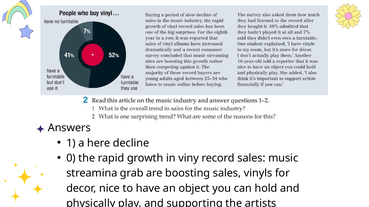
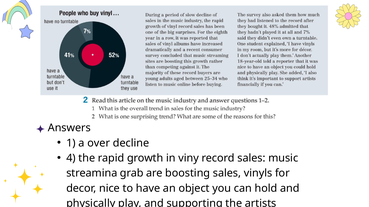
here: here -> over (99, 143)
0: 0 -> 4 (71, 158)
